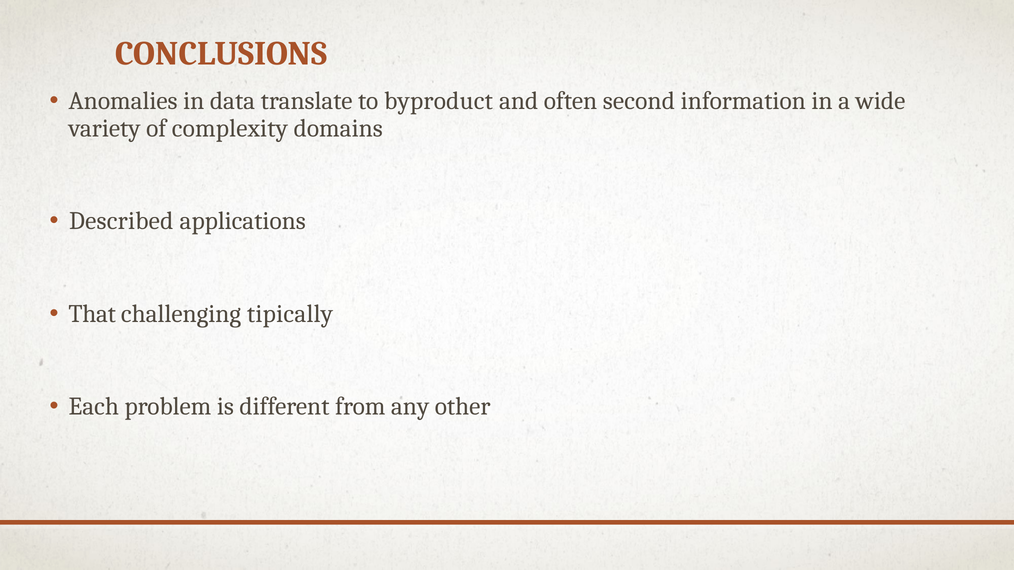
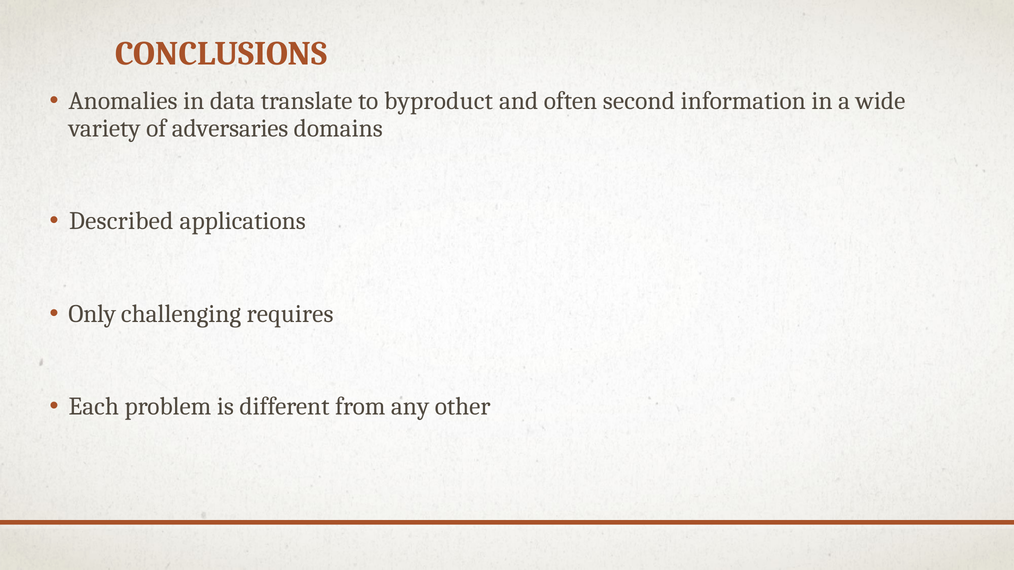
complexity: complexity -> adversaries (230, 128)
That: That -> Only (92, 314)
tipically: tipically -> requires (290, 314)
